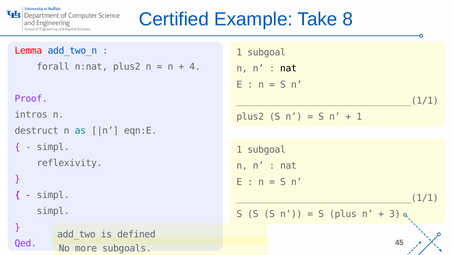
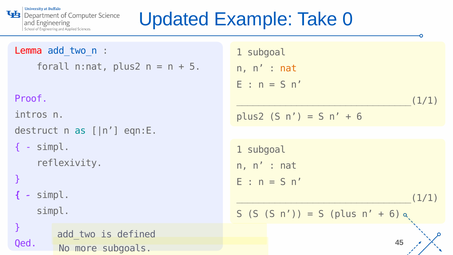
Certified: Certified -> Updated (174, 19)
8: 8 -> 0 (348, 19)
4: 4 -> 5 (195, 67)
nat colour: black -> orange (288, 68)
1: 1 -> 6 (359, 117)
3: 3 -> 6 (395, 214)
